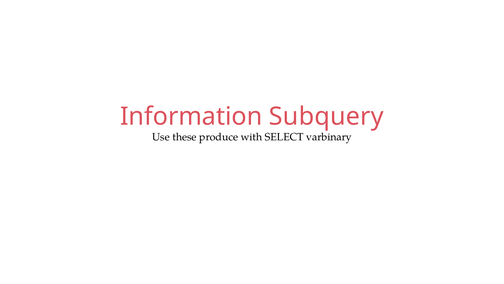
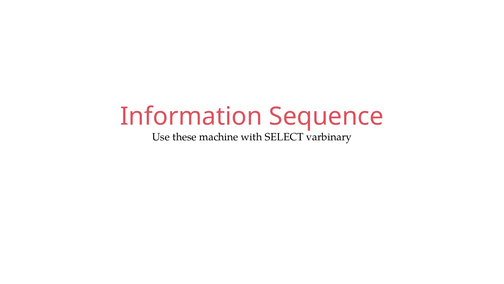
Subquery: Subquery -> Sequence (326, 116)
produce: produce -> machine (219, 137)
